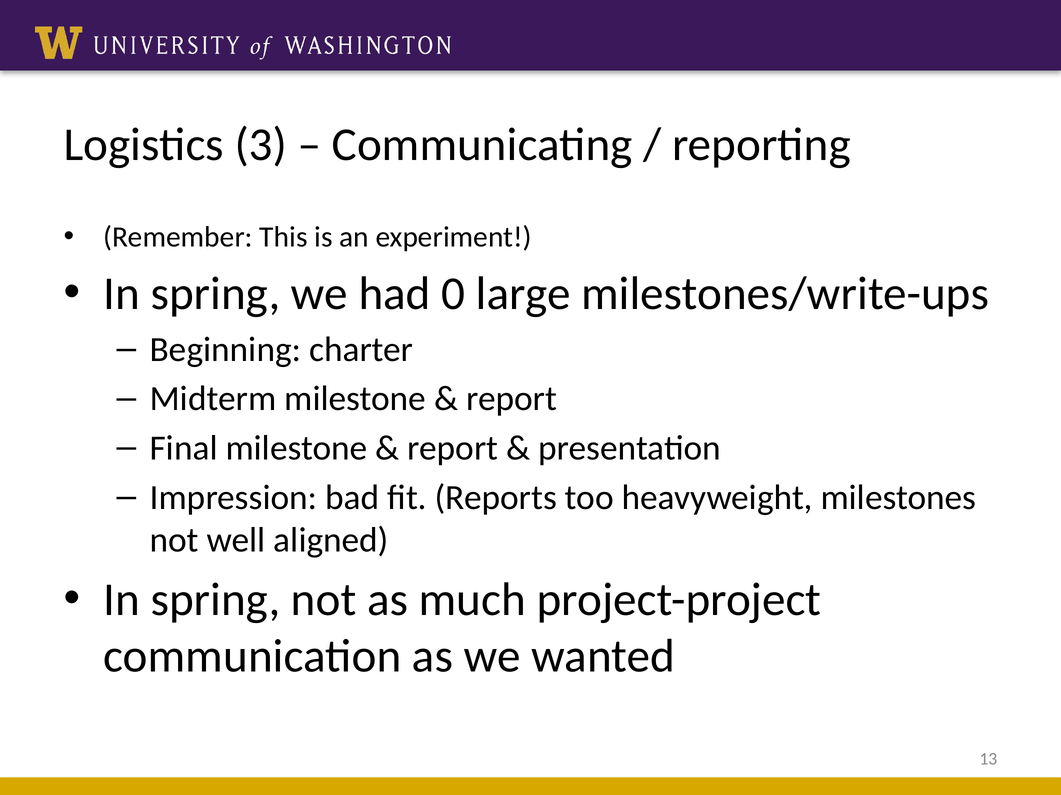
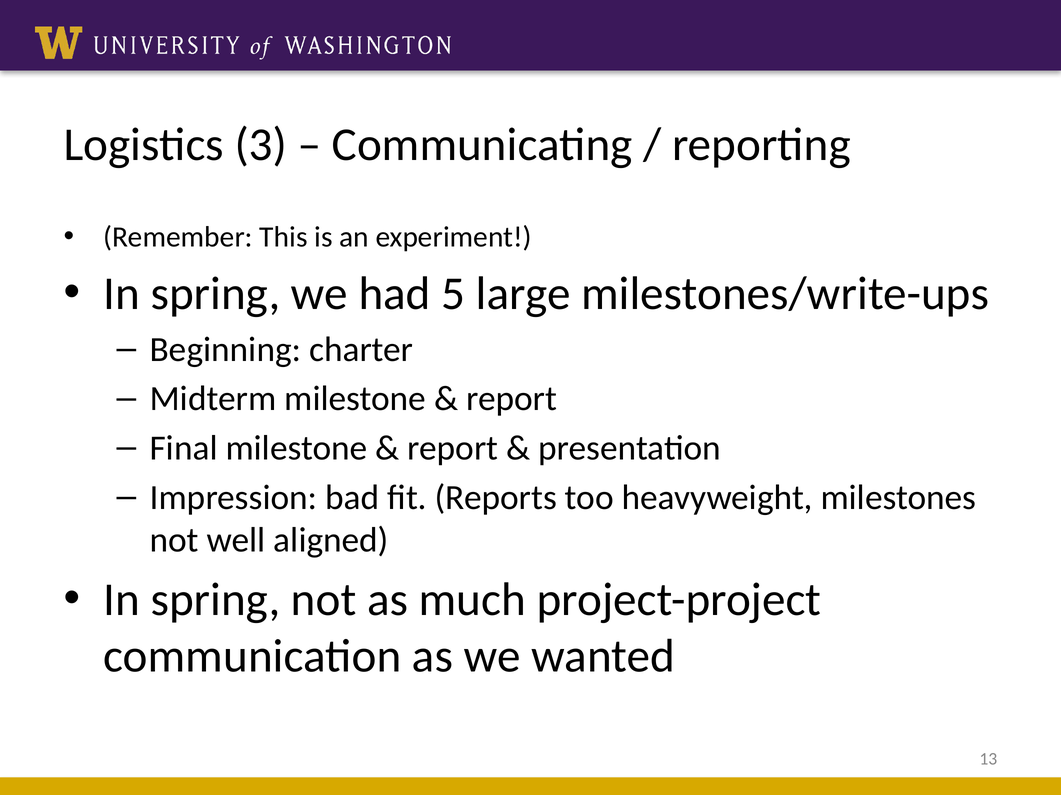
0: 0 -> 5 (453, 294)
